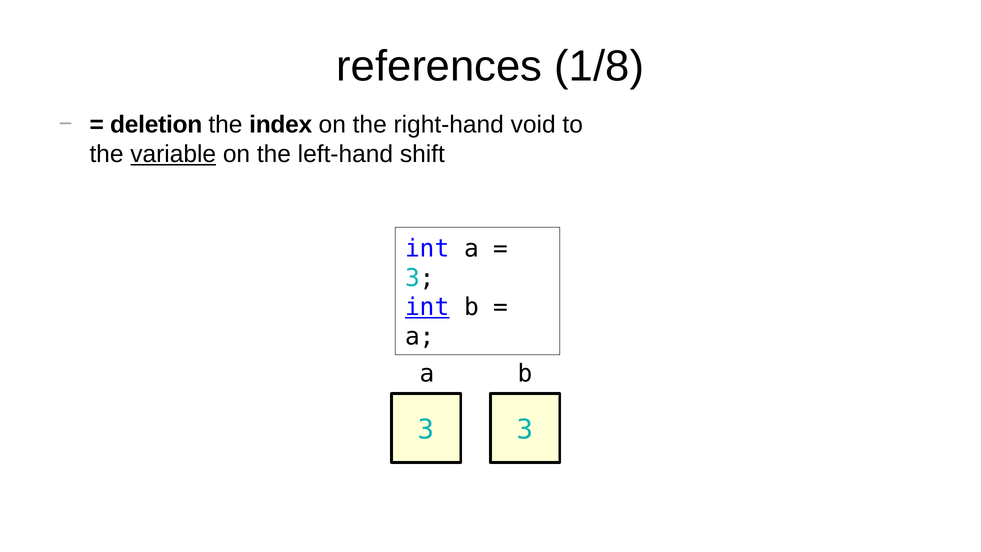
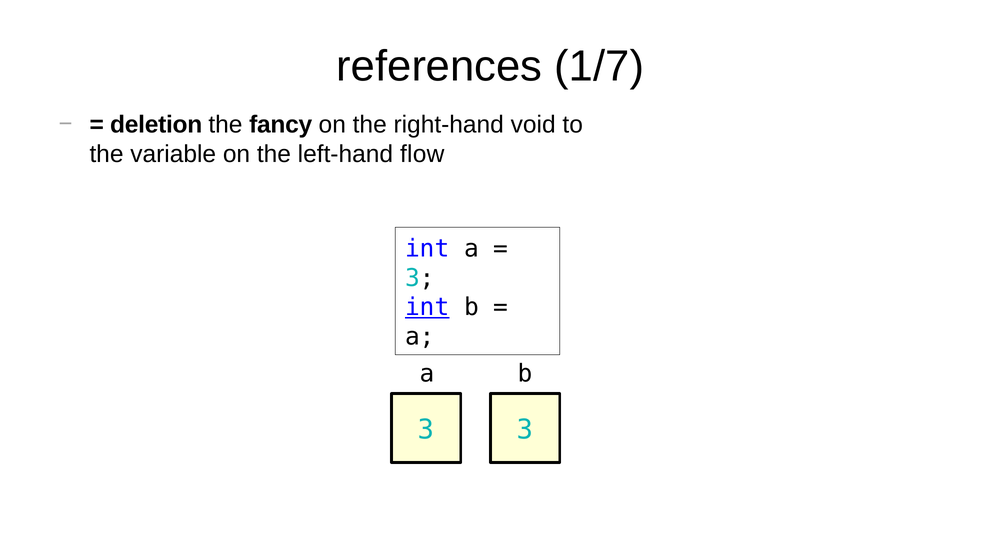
1/8: 1/8 -> 1/7 (599, 66)
index: index -> fancy (281, 125)
variable underline: present -> none (173, 154)
shift: shift -> flow (422, 154)
